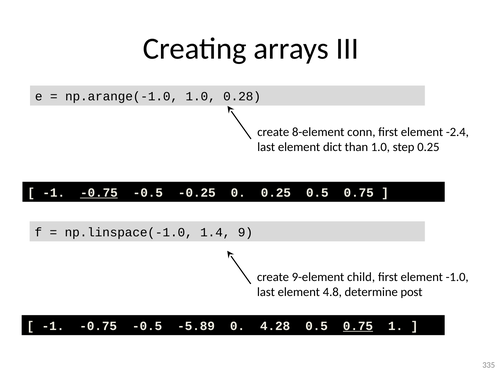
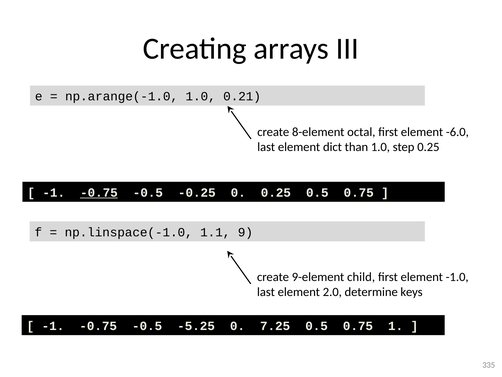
0.28: 0.28 -> 0.21 (242, 96)
conn: conn -> octal (361, 132)
-2.4: -2.4 -> -6.0 (457, 132)
1.4: 1.4 -> 1.1 (215, 232)
4.8: 4.8 -> 2.0 (332, 292)
post: post -> keys (412, 292)
-5.89: -5.89 -> -5.25 (196, 326)
4.28: 4.28 -> 7.25 (275, 326)
0.75 underline: present -> none (358, 326)
